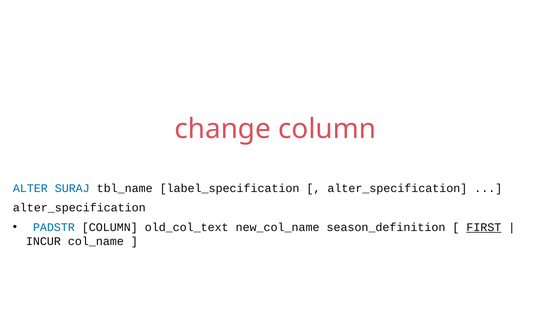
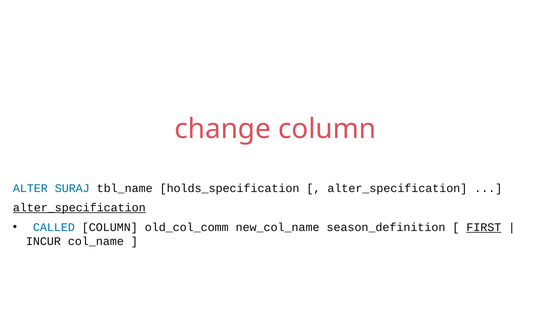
label_specification: label_specification -> holds_specification (230, 188)
alter_specification underline: none -> present (79, 208)
PADSTR: PADSTR -> CALLED (54, 227)
old_col_text: old_col_text -> old_col_comm (187, 227)
